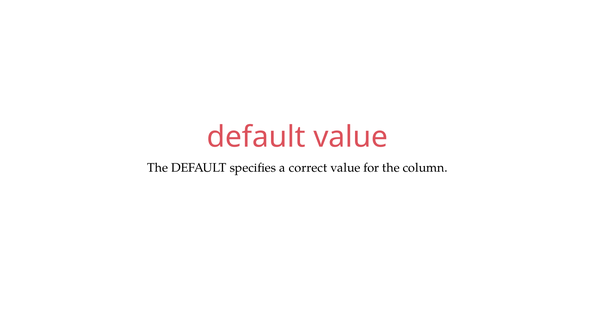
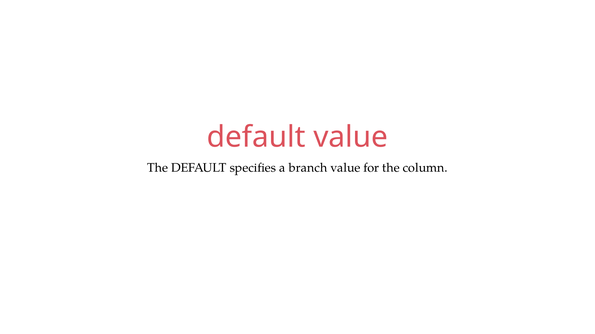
correct: correct -> branch (308, 168)
